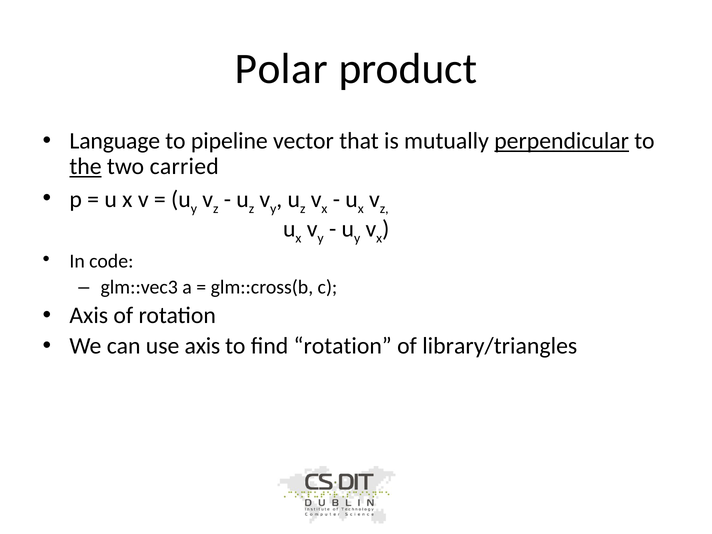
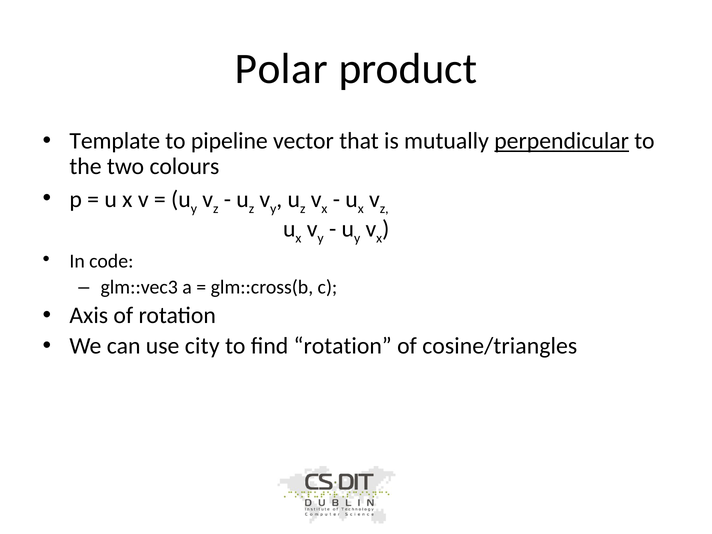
Language: Language -> Template (115, 141)
the underline: present -> none (86, 166)
carried: carried -> colours (184, 166)
use axis: axis -> city (202, 346)
library/triangles: library/triangles -> cosine/triangles (500, 346)
